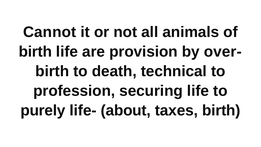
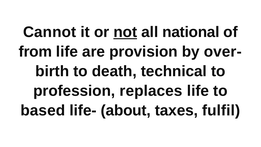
not underline: none -> present (125, 32)
animals: animals -> national (191, 32)
birth: birth -> from (35, 52)
securing: securing -> replaces (151, 91)
purely: purely -> based (43, 110)
taxes birth: birth -> fulfil (221, 110)
